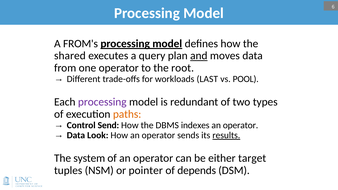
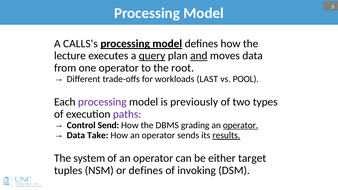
FROM's: FROM's -> CALLS's (80, 44)
shared: shared -> lecture (70, 56)
query underline: none -> present (152, 56)
redundant: redundant -> previously (194, 102)
paths colour: orange -> purple (127, 114)
indexes: indexes -> grading (195, 125)
operator underline: none -> present (241, 125)
Look: Look -> Take (98, 135)
or pointer: pointer -> defines (146, 170)
depends: depends -> invoking (197, 170)
